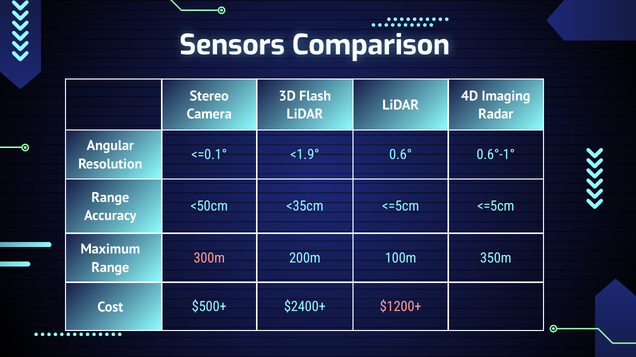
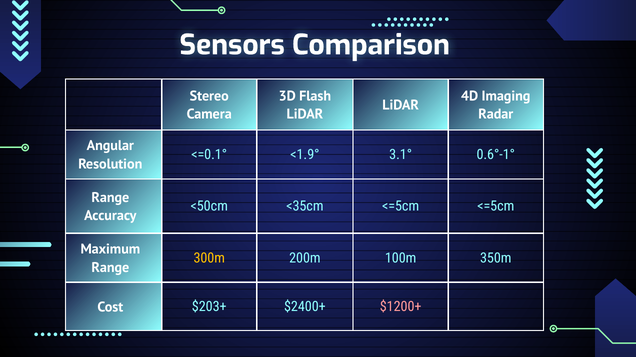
0.6°: 0.6° -> 3.1° (401, 155)
300m colour: pink -> yellow (209, 258)
$500+: $500+ -> $203+ (209, 307)
